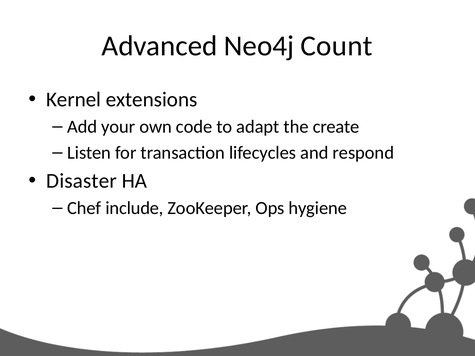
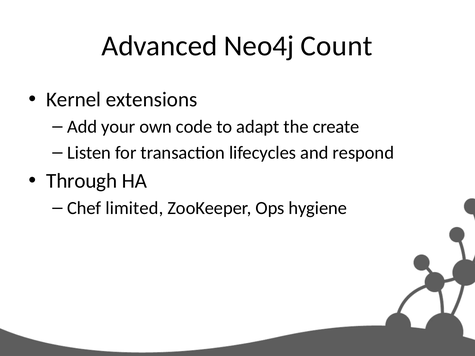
Disaster: Disaster -> Through (82, 181)
include: include -> limited (134, 208)
